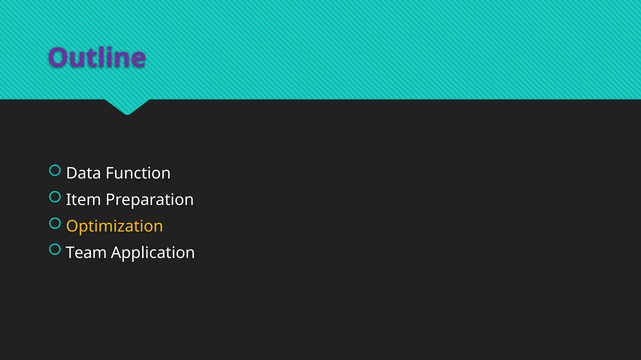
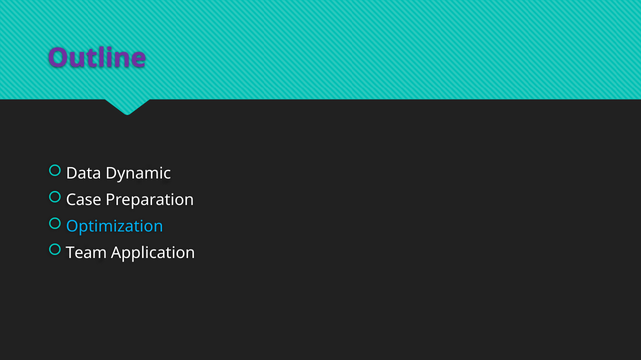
Function: Function -> Dynamic (138, 174)
Item: Item -> Case (84, 200)
Optimization colour: yellow -> light blue (115, 227)
